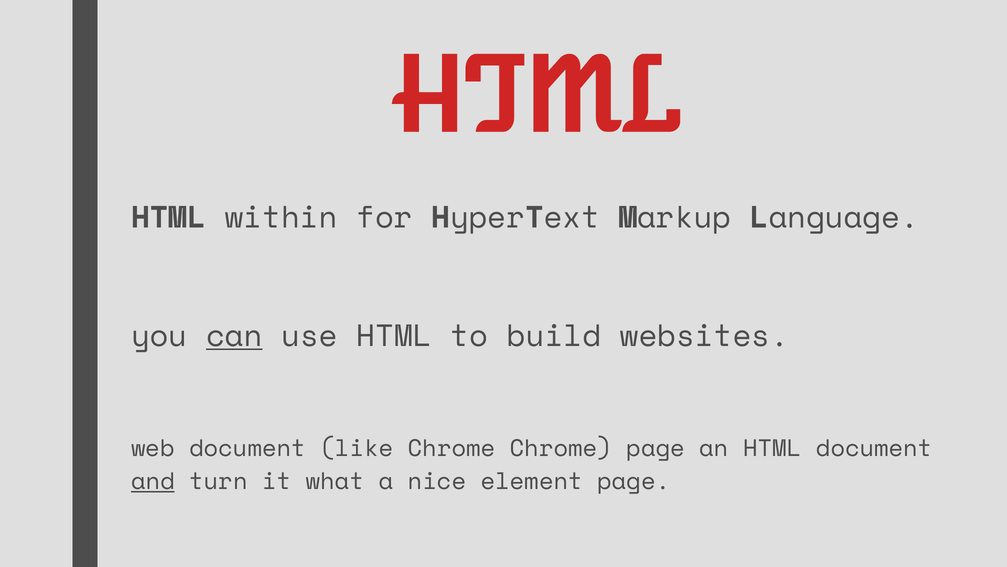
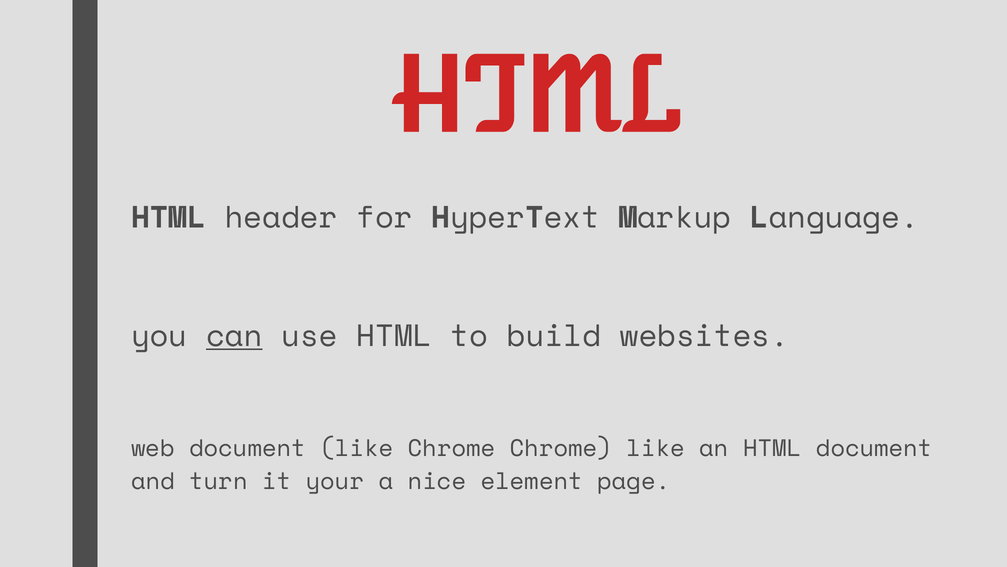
within: within -> header (281, 217)
Chrome page: page -> like (656, 448)
and underline: present -> none (153, 481)
what: what -> your (335, 481)
